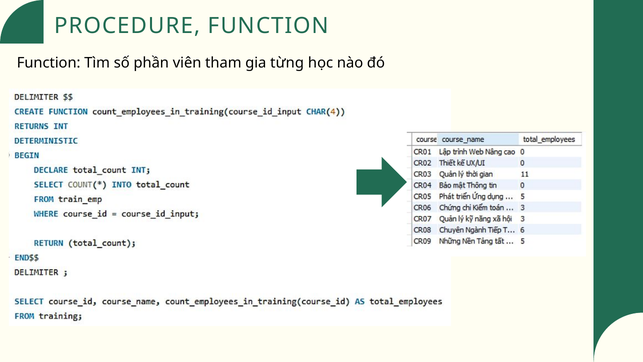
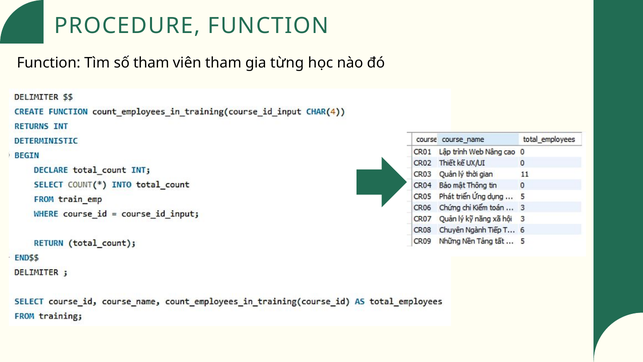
số phần: phần -> tham (151, 63)
